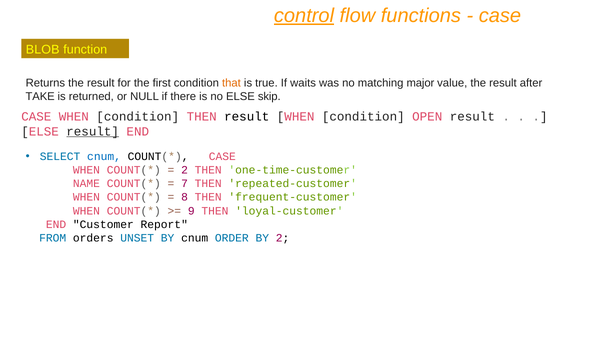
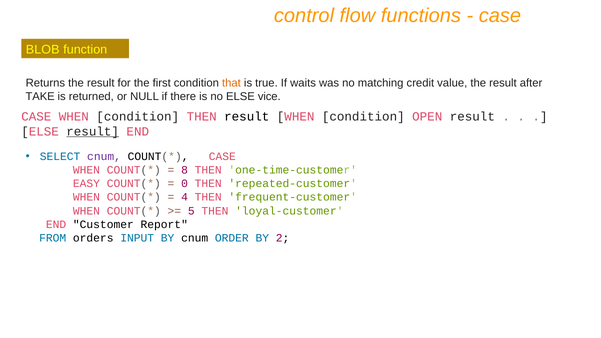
control underline: present -> none (304, 16)
major: major -> credit (420, 83)
skip: skip -> vice (269, 97)
cnum colour: blue -> purple (104, 157)
2: 2 -> 8 (185, 170)
NAME: NAME -> EASY (86, 184)
7: 7 -> 0 (185, 184)
8: 8 -> 4 (185, 197)
9: 9 -> 5 (191, 211)
UNSET: UNSET -> INPUT (137, 238)
